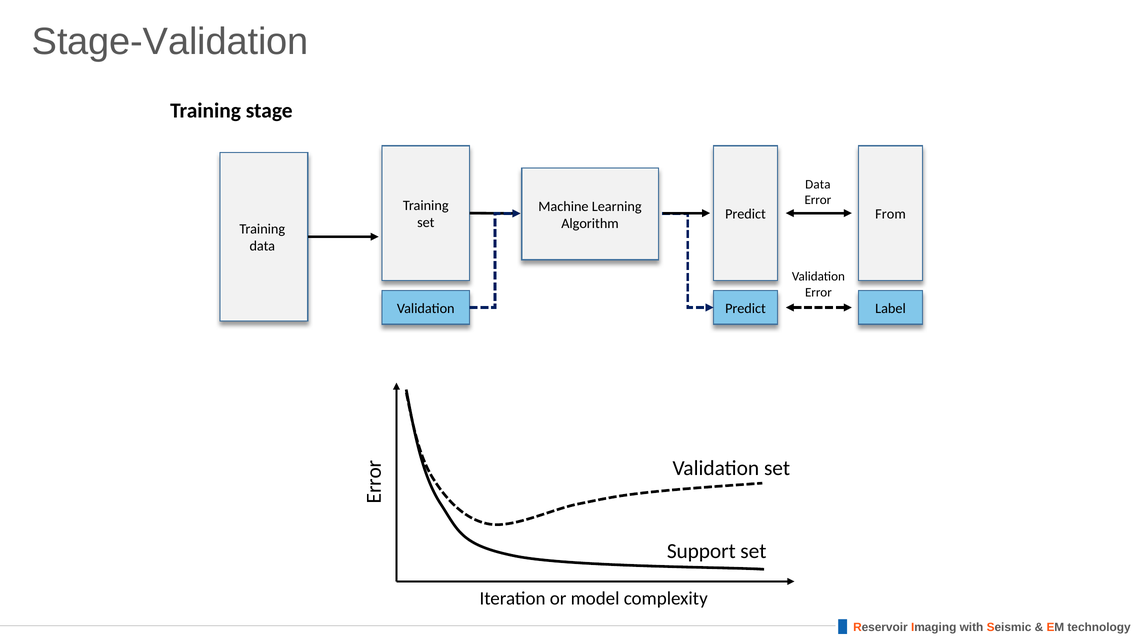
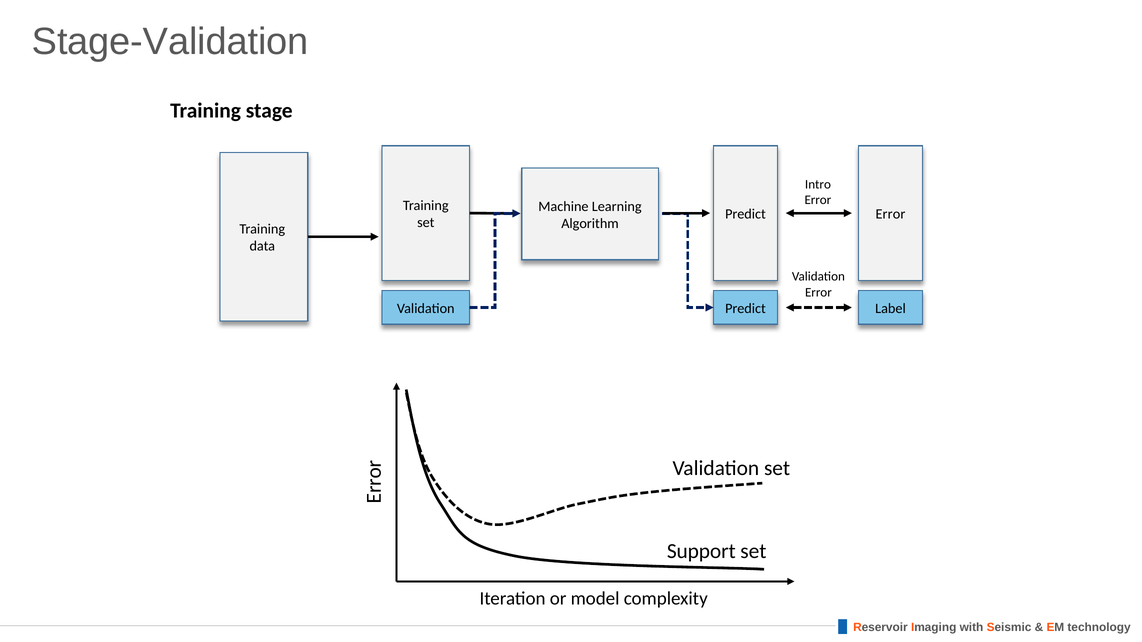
Data: Data -> Intro (818, 184)
From: From -> Error (890, 214)
